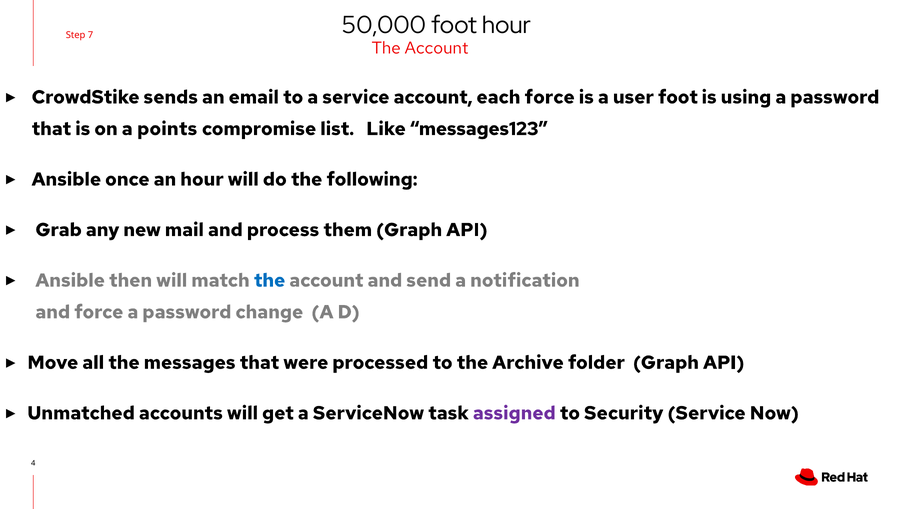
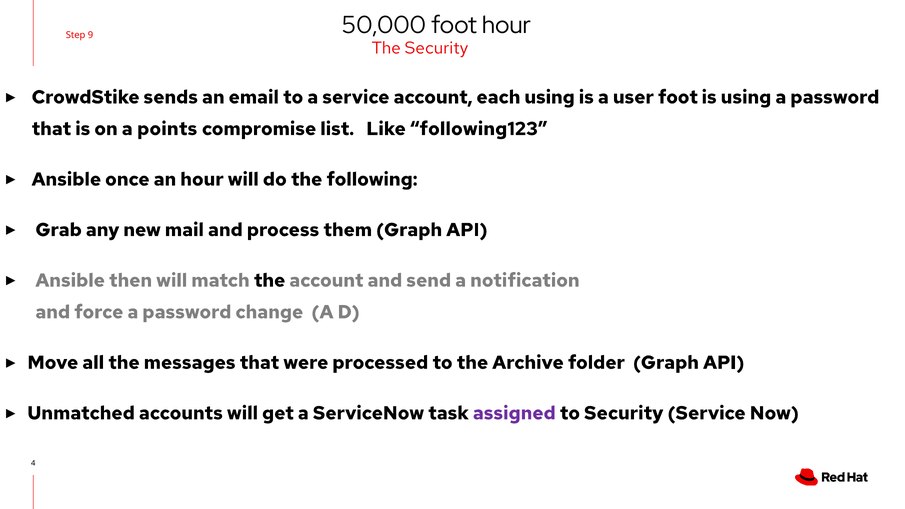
7: 7 -> 9 (90, 35)
Account: Account -> Security (437, 48)
each force: force -> using (550, 97)
messages123: messages123 -> following123 (478, 129)
the colour: blue -> black (270, 280)
